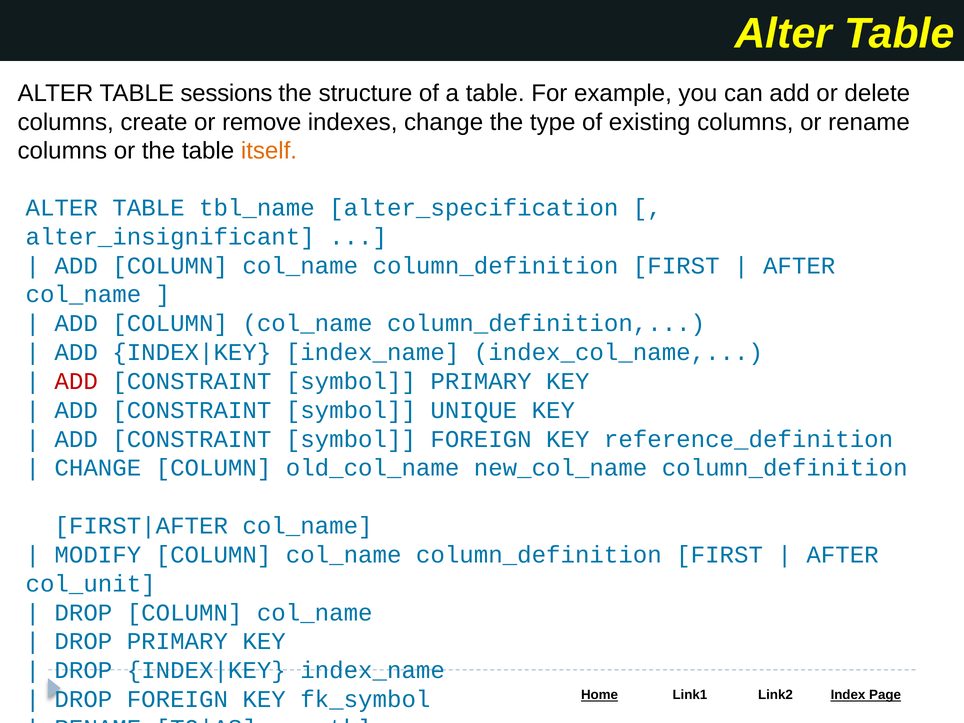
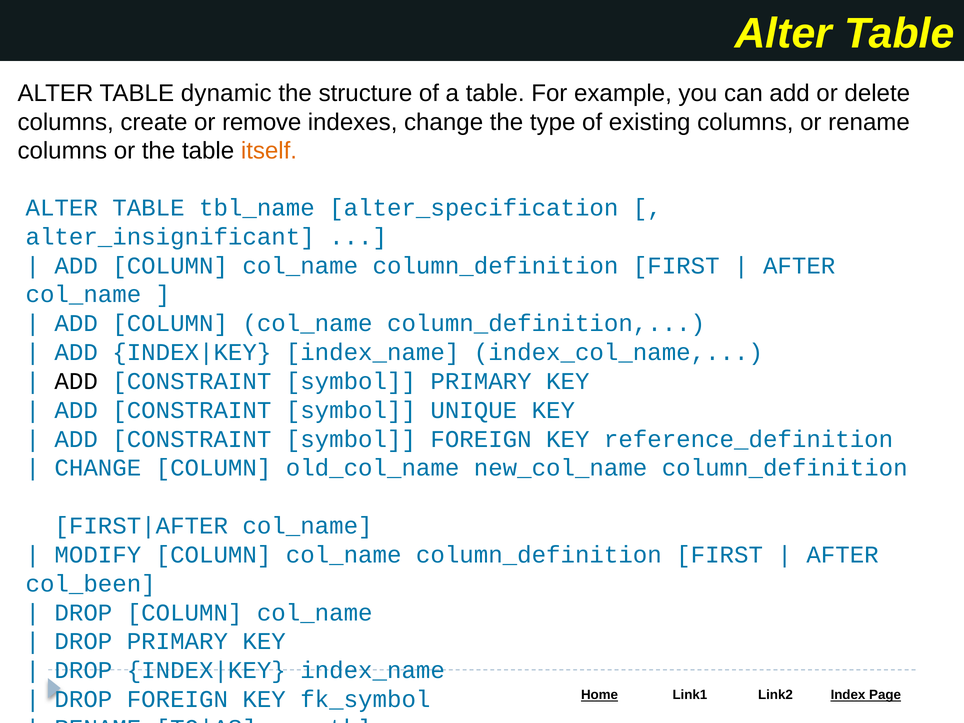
sessions: sessions -> dynamic (226, 93)
ADD colour: red -> black (76, 381)
col_unit: col_unit -> col_been (91, 584)
